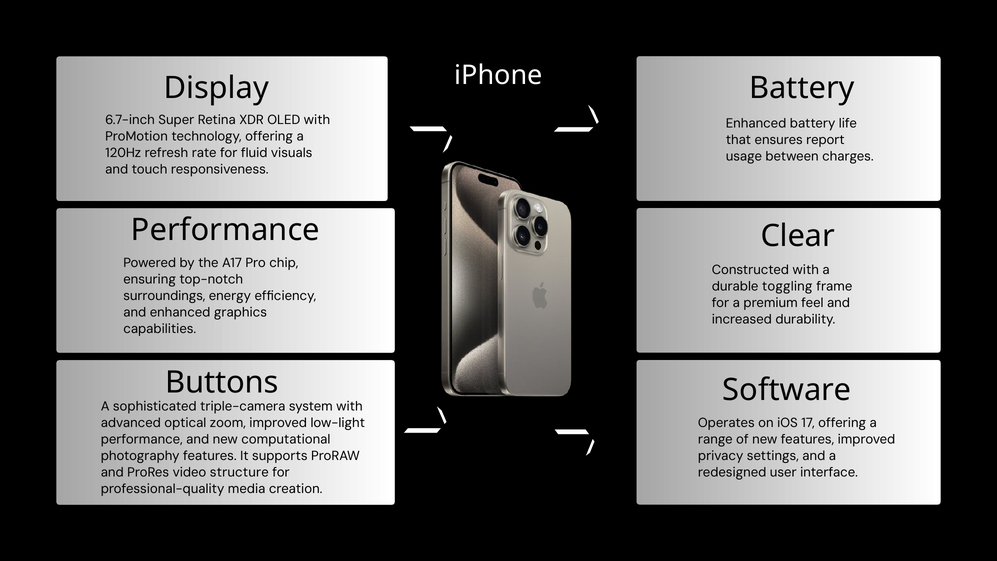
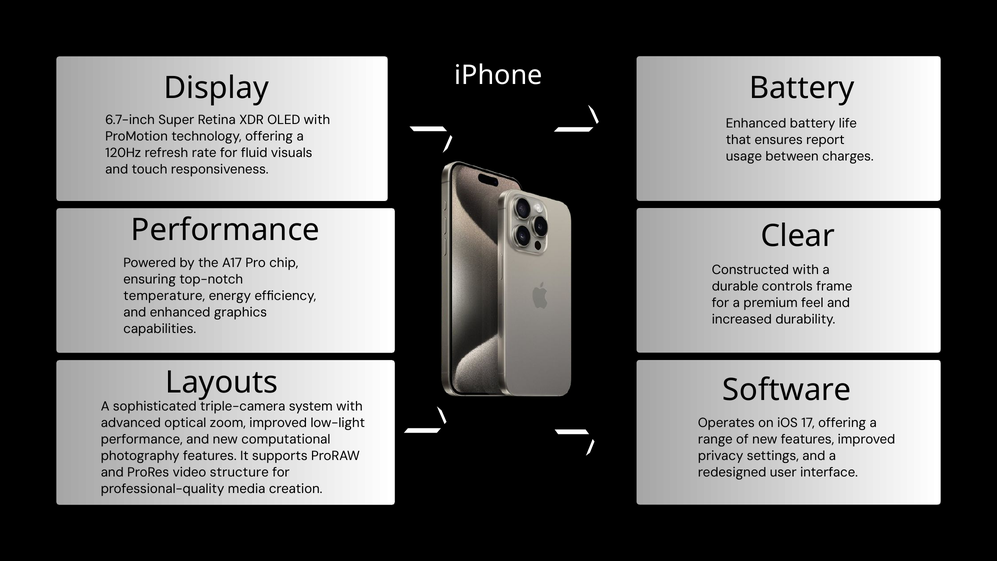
toggling: toggling -> controls (787, 286)
surroundings: surroundings -> temperature (164, 296)
Buttons: Buttons -> Layouts (222, 382)
